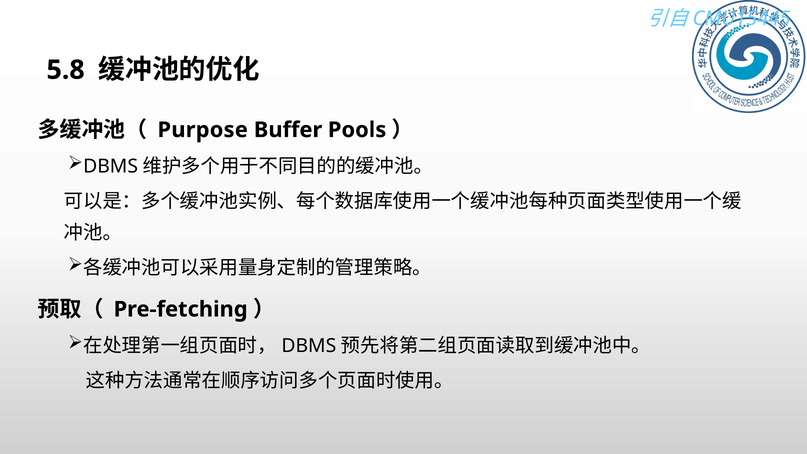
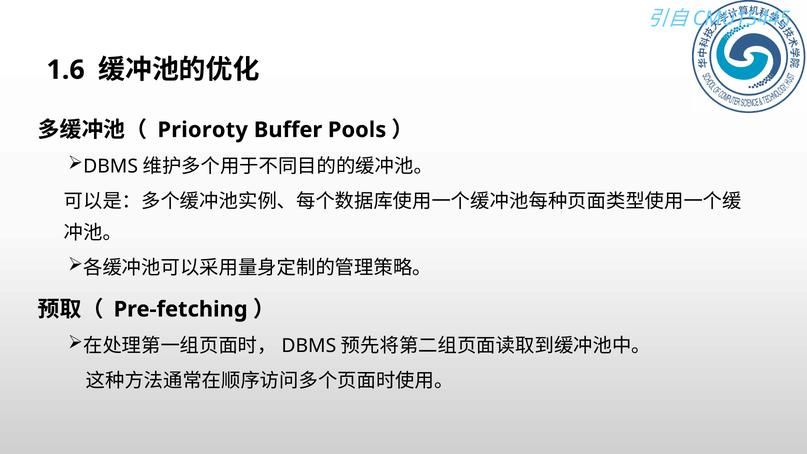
5.8: 5.8 -> 1.6 (66, 70)
Purpose: Purpose -> Prioroty (203, 130)
